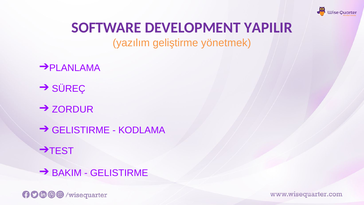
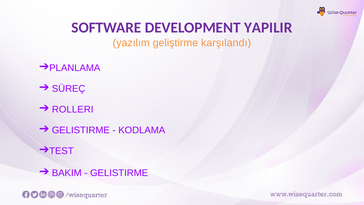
yönetmek: yönetmek -> karşılandı (226, 43)
ZORDUR: ZORDUR -> ROLLERI (73, 109)
